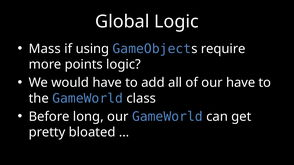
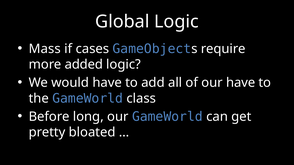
using: using -> cases (92, 49)
points: points -> added (84, 65)
